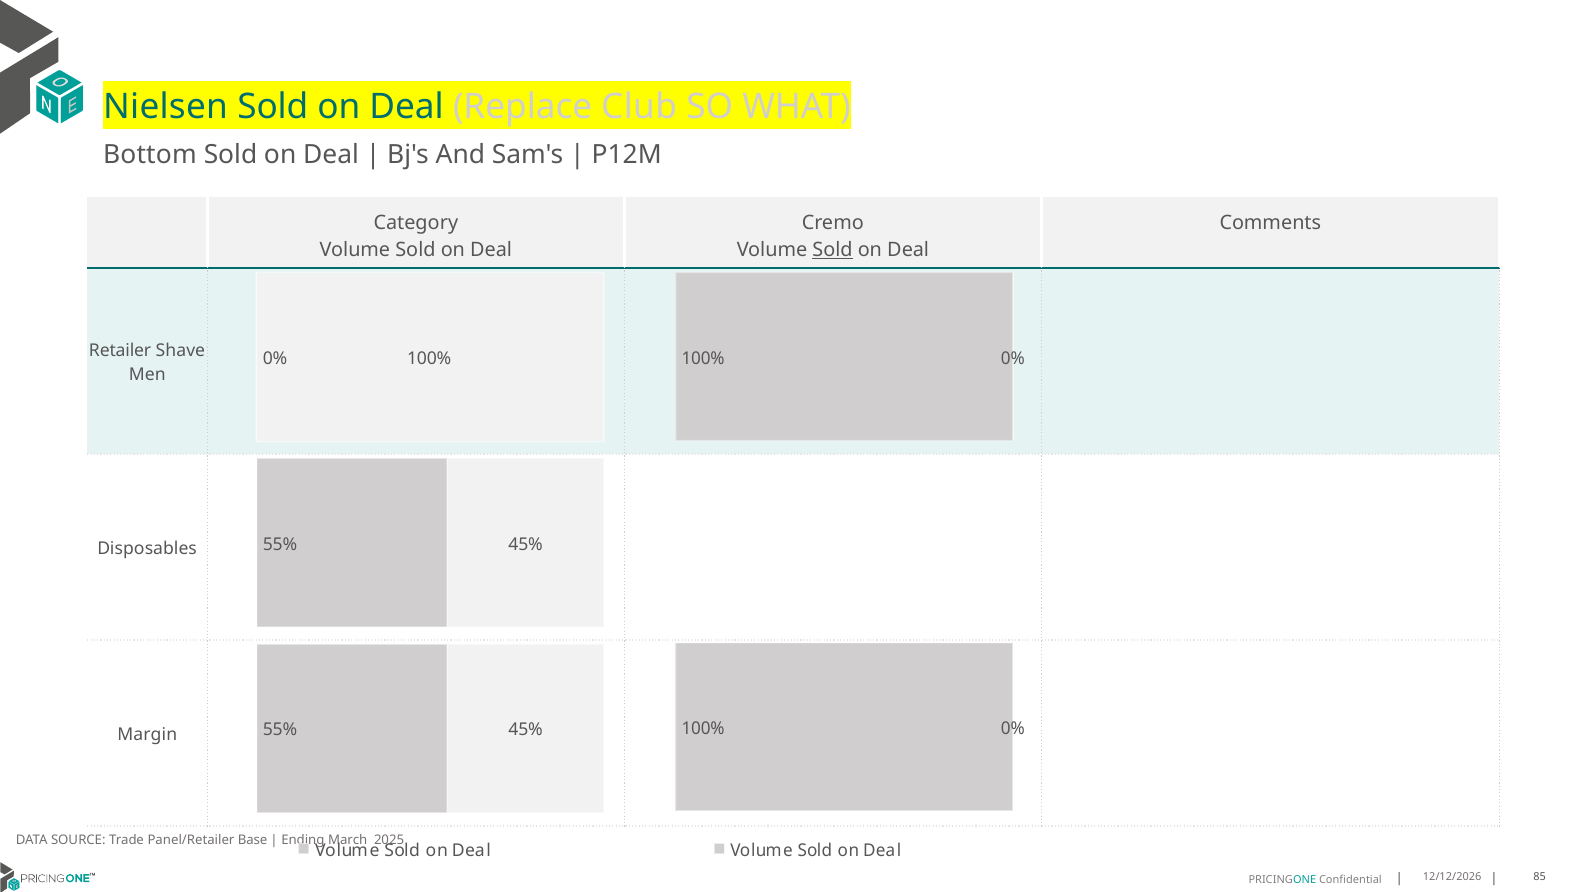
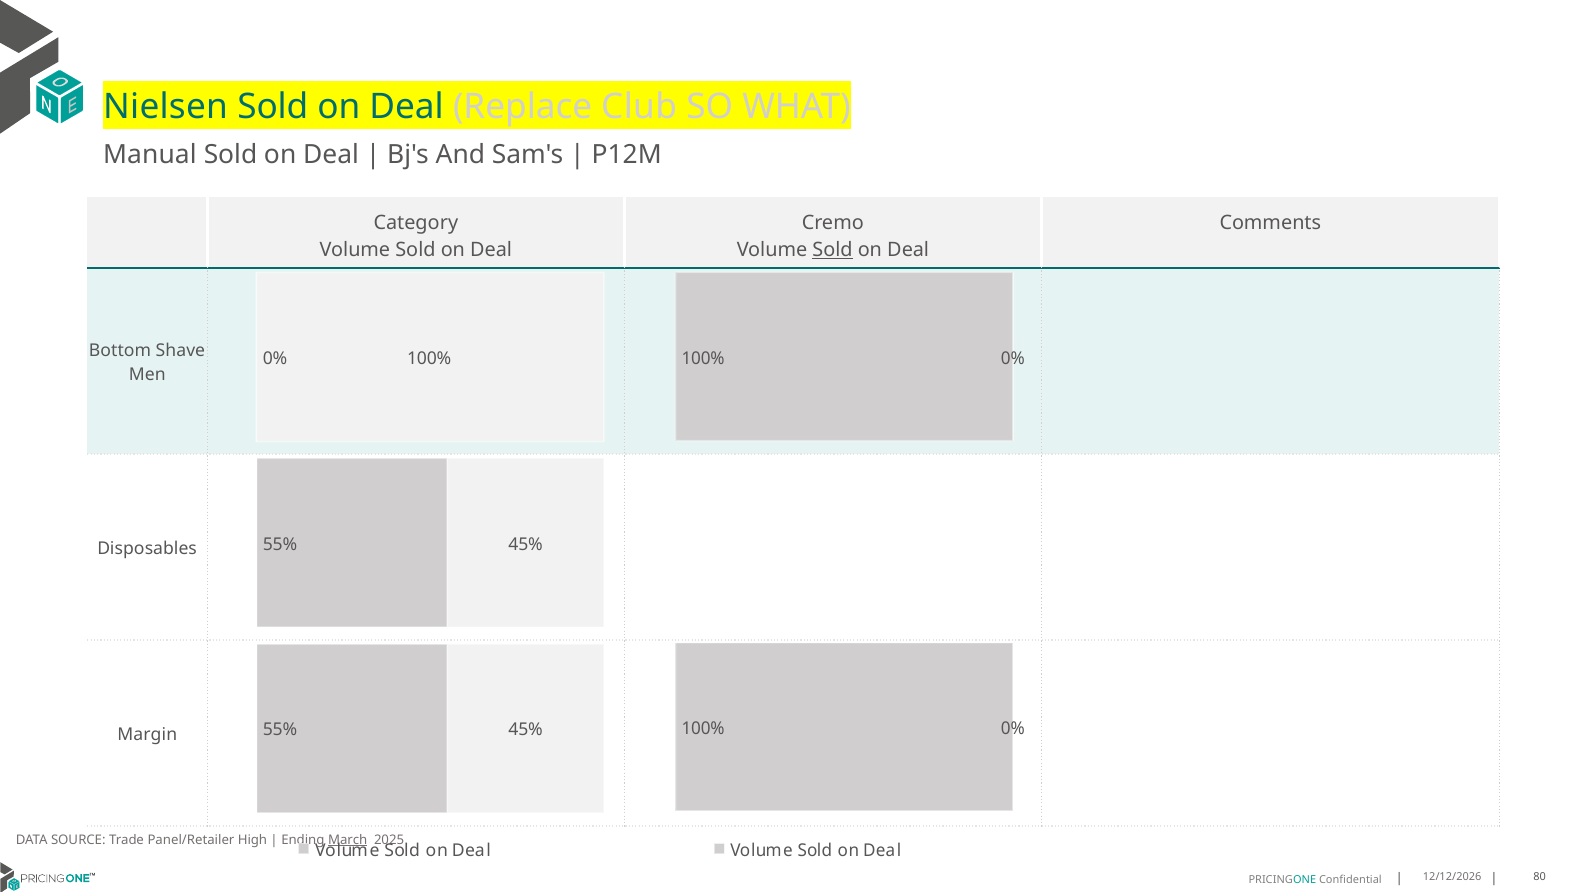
Bottom: Bottom -> Manual (150, 155)
Retailer: Retailer -> Bottom (120, 350)
Base: Base -> High (253, 840)
March underline: none -> present (348, 840)
85: 85 -> 80 (1540, 877)
